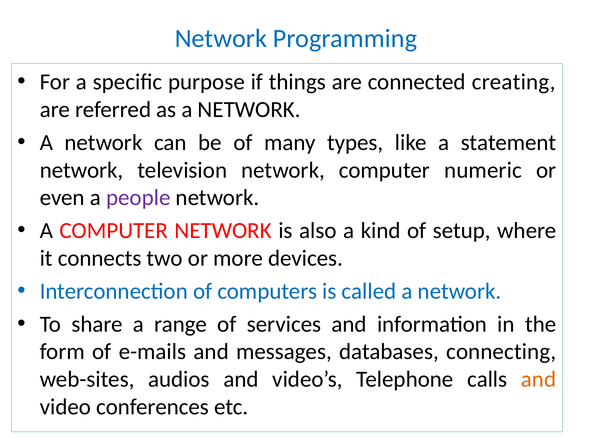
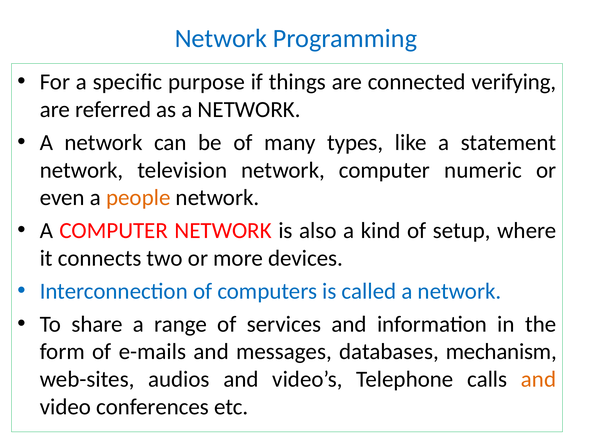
creating: creating -> verifying (514, 82)
people colour: purple -> orange (138, 198)
connecting: connecting -> mechanism (501, 352)
